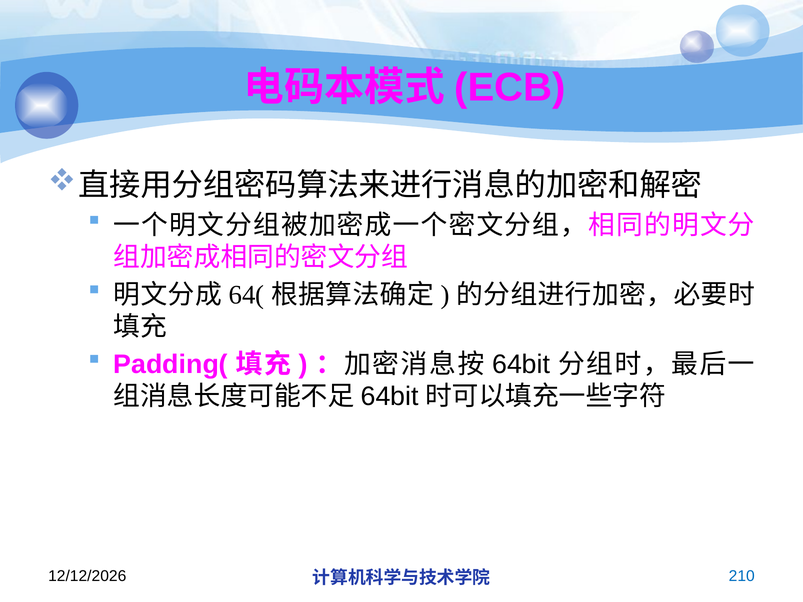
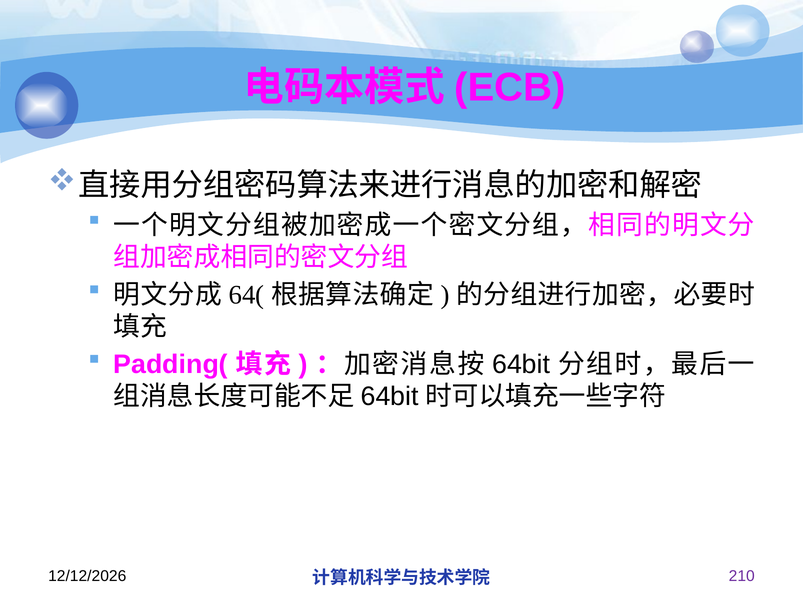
210 colour: blue -> purple (742, 577)
